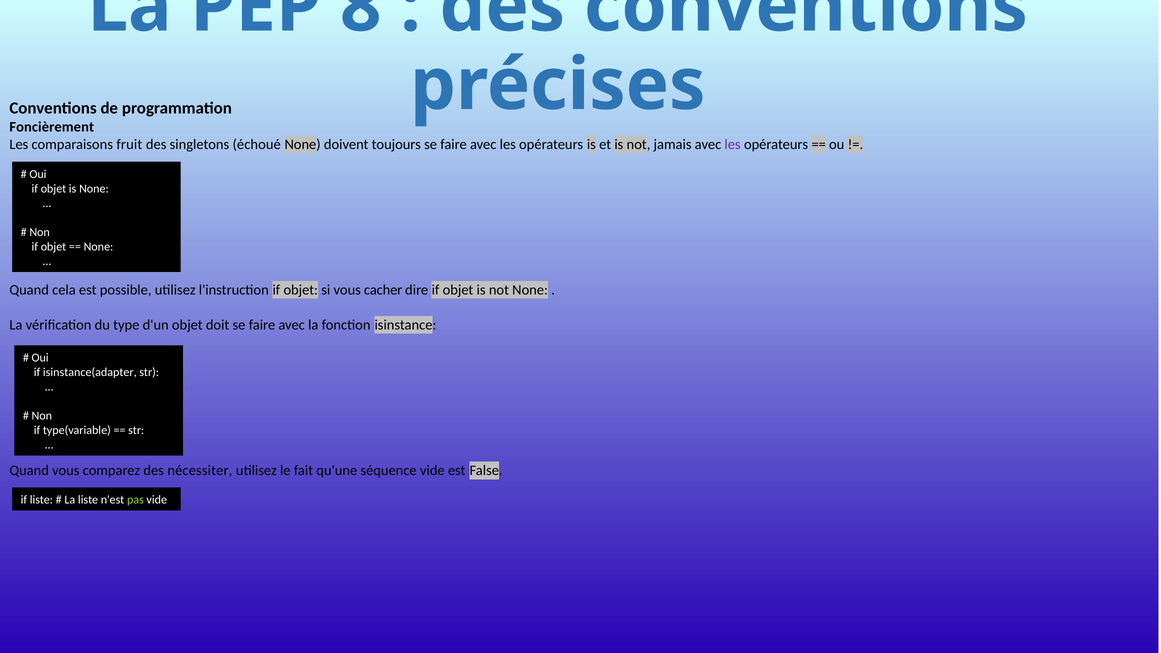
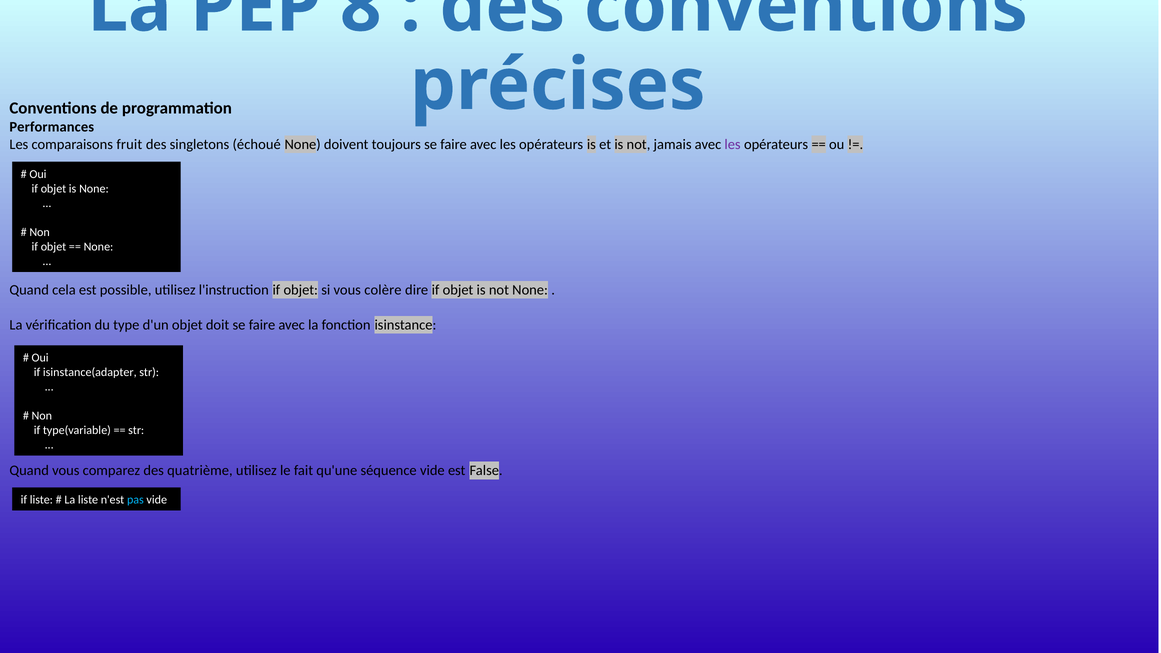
Foncièrement: Foncièrement -> Performances (52, 127)
cacher: cacher -> colère (383, 290)
nécessiter: nécessiter -> quatrième (200, 471)
pas colour: light green -> light blue (135, 500)
